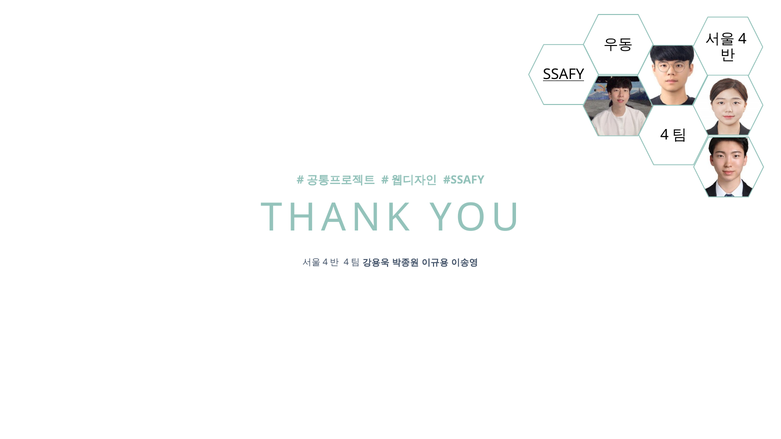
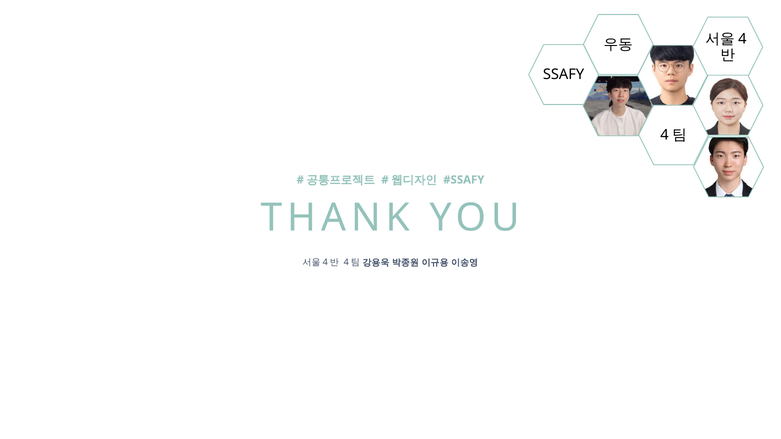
SSAFY underline: present -> none (564, 75)
